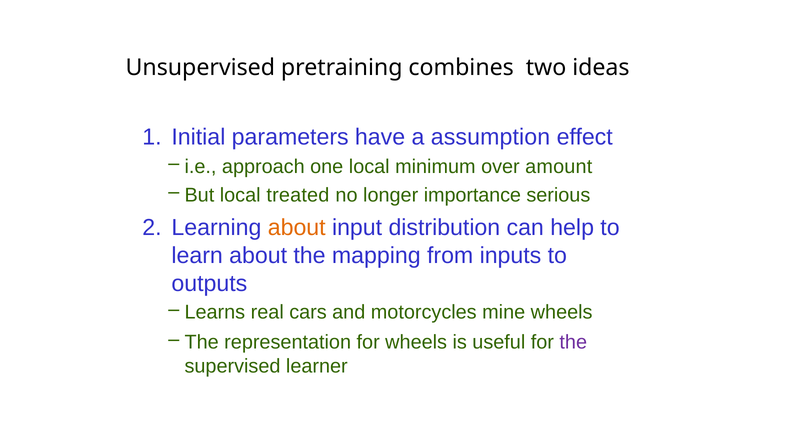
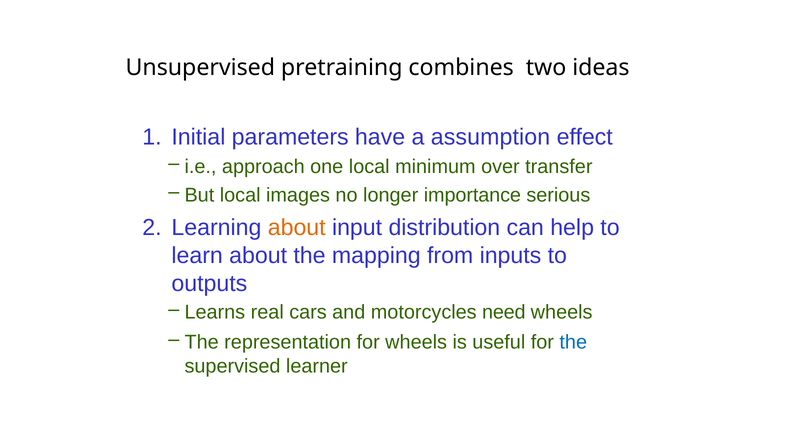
amount: amount -> transfer (559, 166)
treated: treated -> images (298, 195)
mine: mine -> need (504, 312)
the colour: purple -> blue (573, 342)
